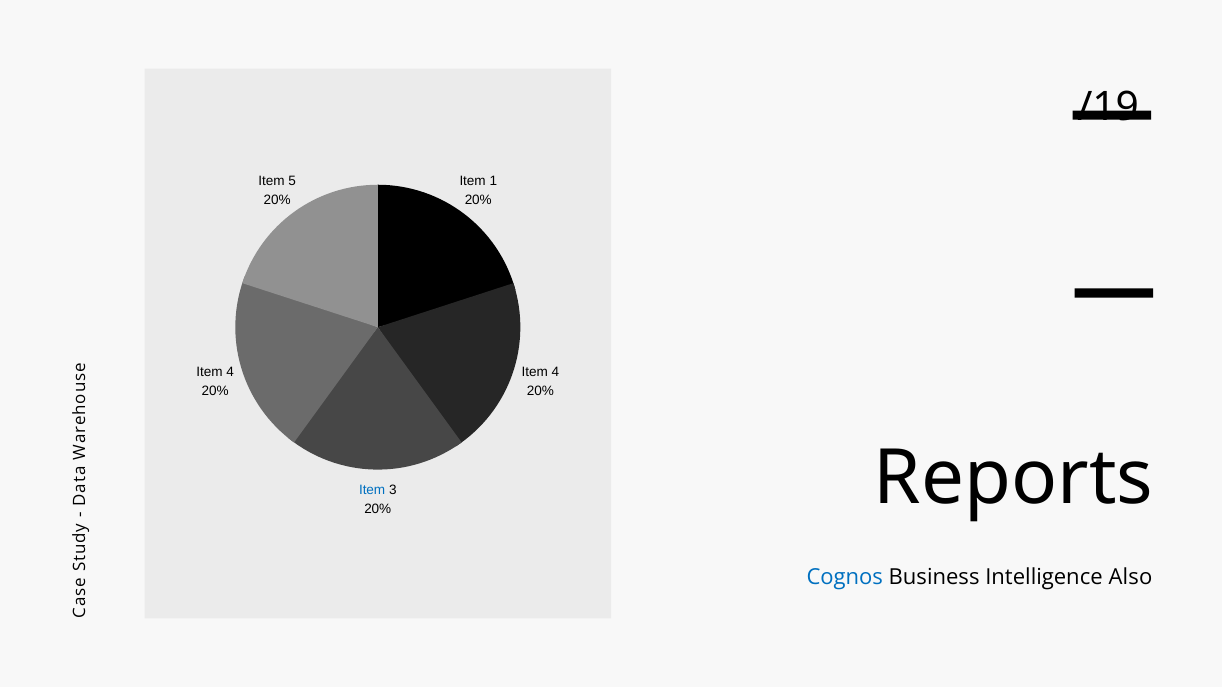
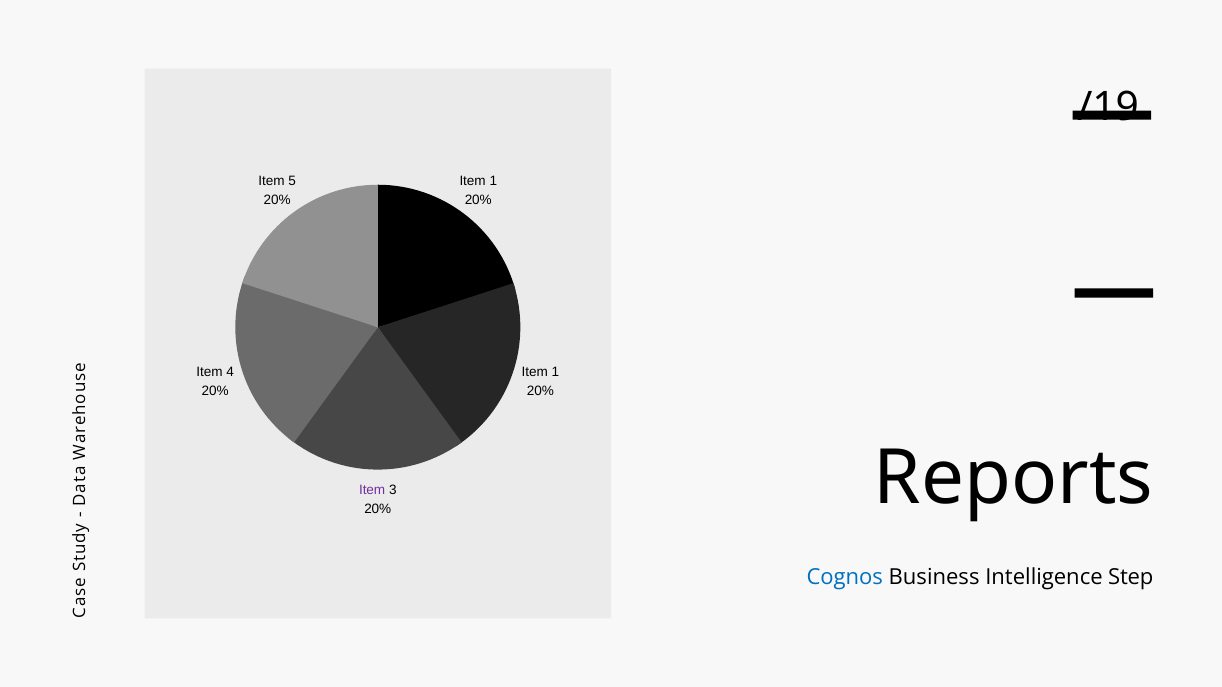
4: 4 -> 1 (555, 372)
Item colour: blue -> purple (372, 490)
Also: Also -> Step (1131, 577)
